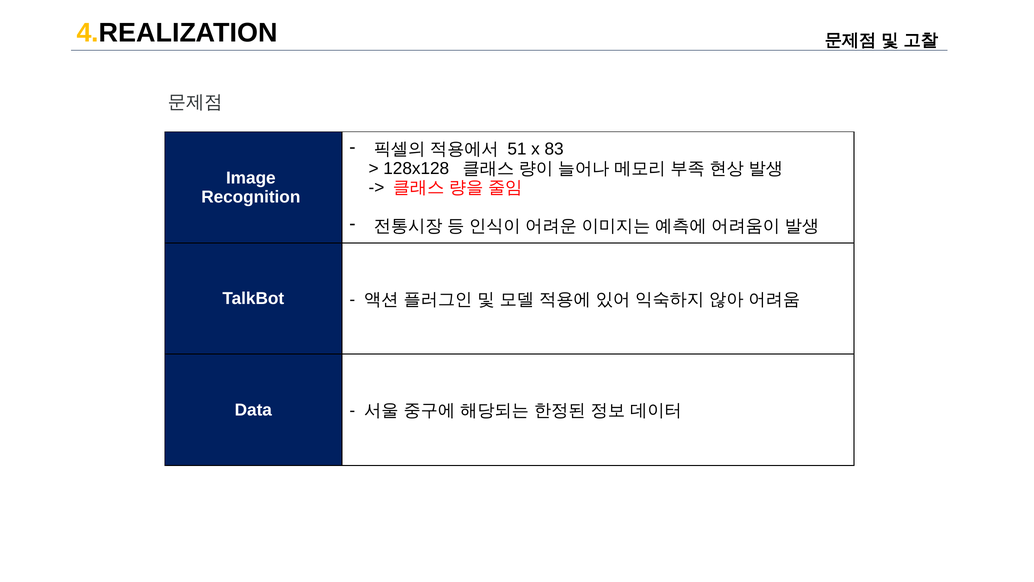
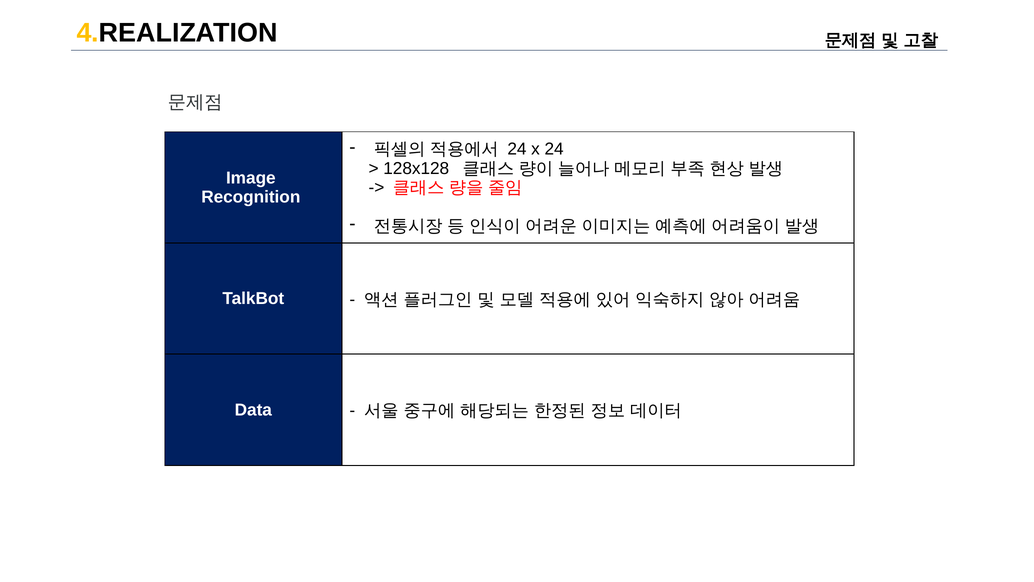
51: 51 -> 24 (517, 149)
x 83: 83 -> 24 (554, 149)
